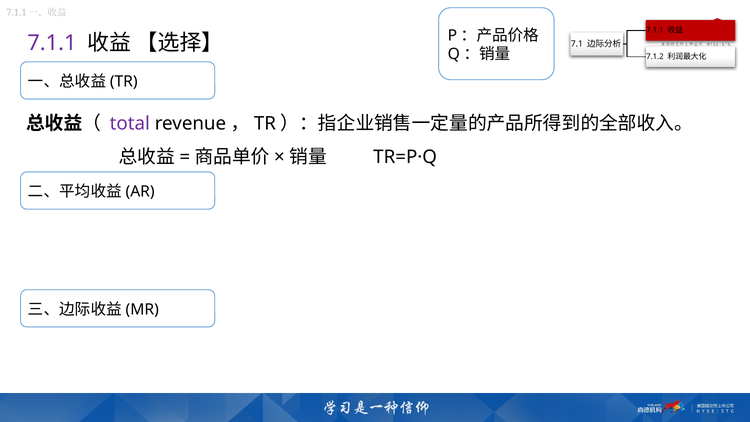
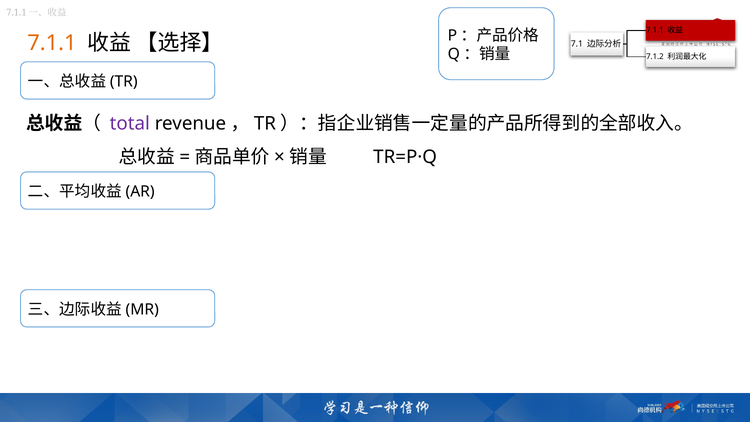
7.1.1 colour: purple -> orange (52, 43)
